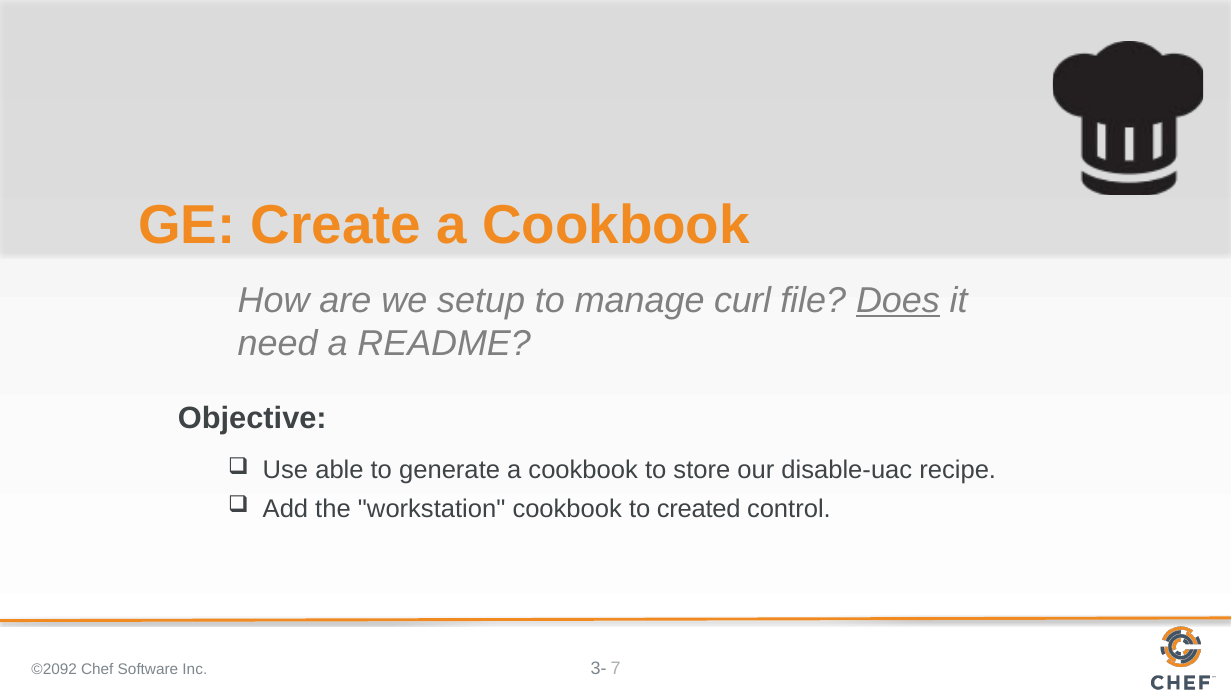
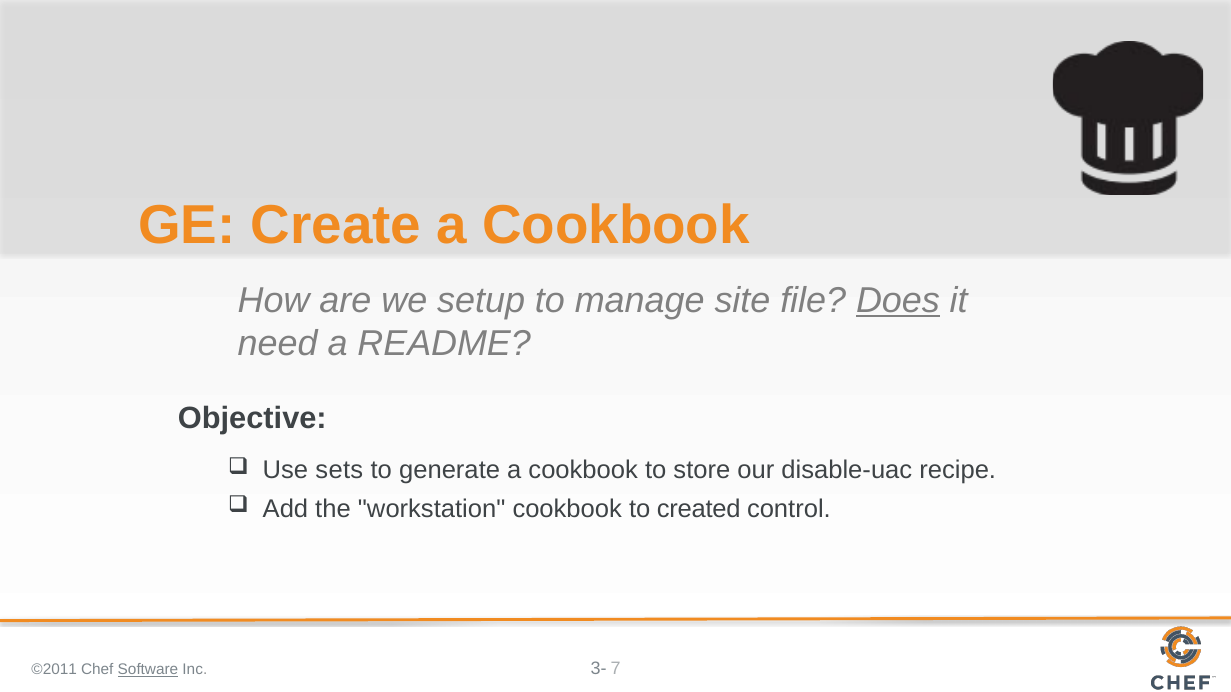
curl: curl -> site (742, 301)
able: able -> sets (339, 471)
©2092: ©2092 -> ©2011 (54, 670)
Software underline: none -> present (148, 670)
